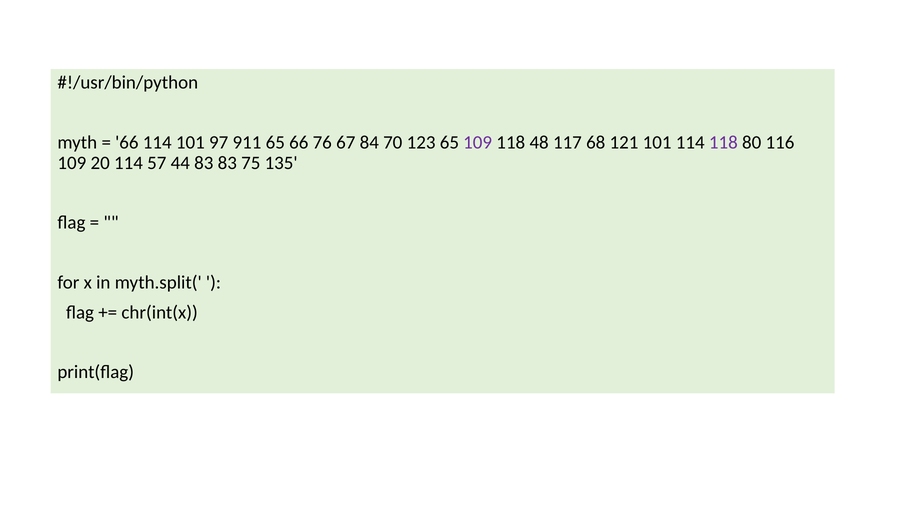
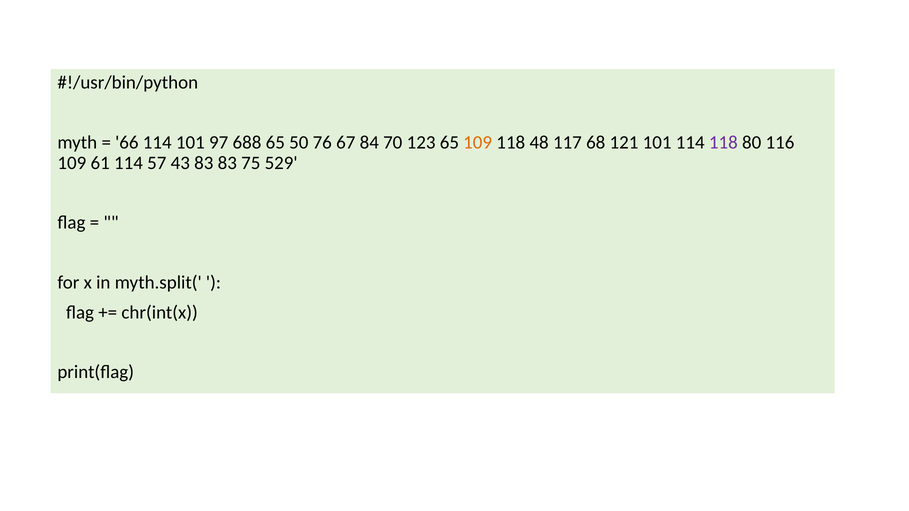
911: 911 -> 688 (247, 142)
65 66: 66 -> 50 (299, 142)
109 colour: purple -> orange (478, 142)
20: 20 -> 61 (100, 163)
44: 44 -> 43 (180, 163)
135: 135 -> 529 (281, 163)
